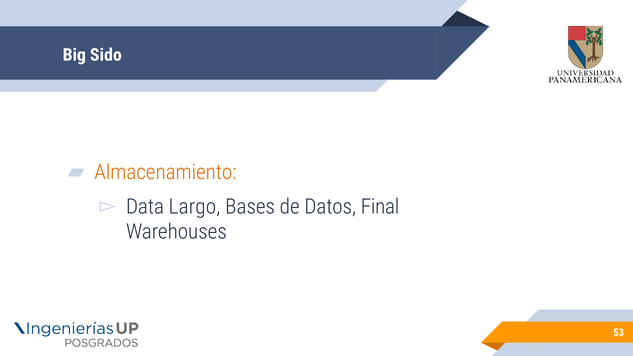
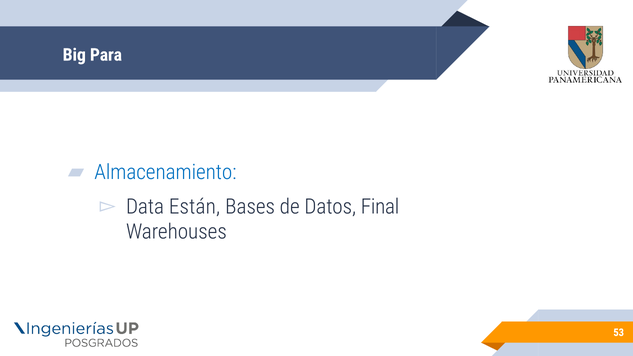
Sido: Sido -> Para (106, 55)
Almacenamiento colour: orange -> blue (165, 173)
Largo: Largo -> Están (195, 207)
